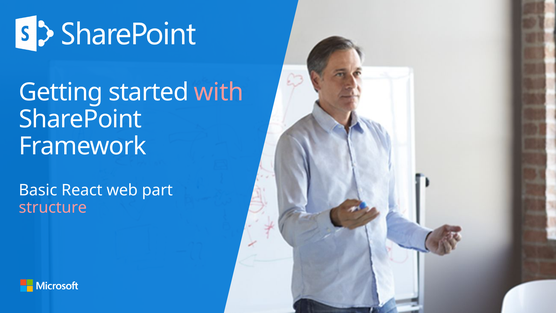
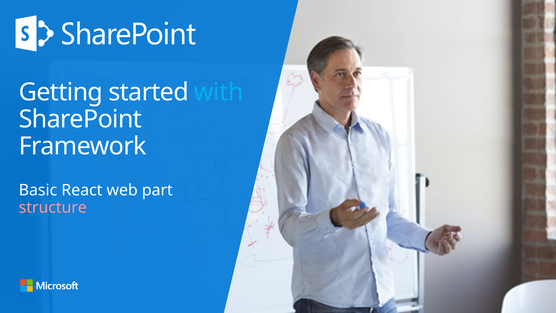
with colour: pink -> light blue (219, 92)
